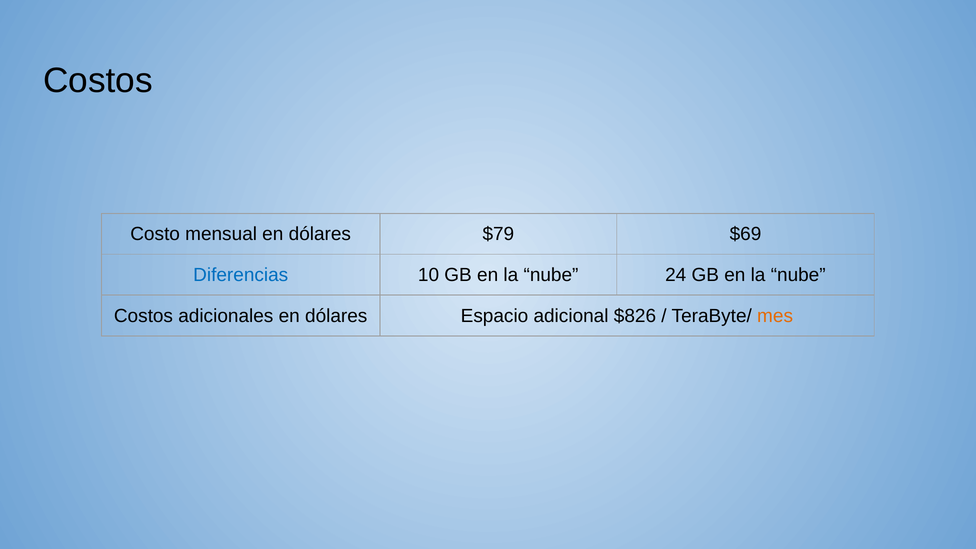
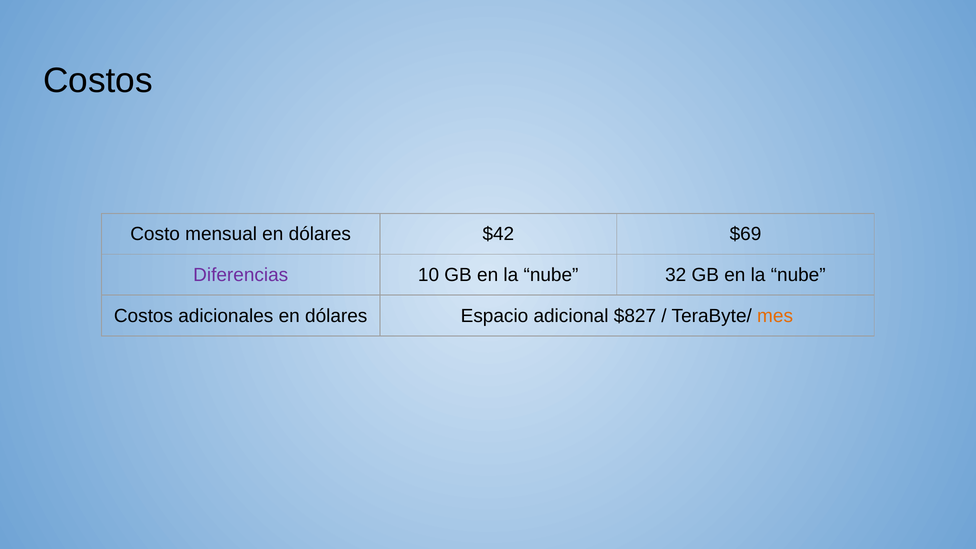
$79: $79 -> $42 (498, 234)
Diferencias colour: blue -> purple (241, 275)
24: 24 -> 32 (676, 275)
$826: $826 -> $827 (635, 316)
